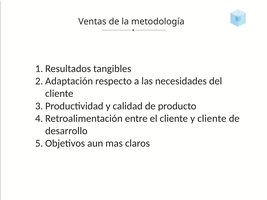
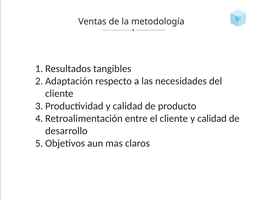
cliente y cliente: cliente -> calidad (212, 119)
